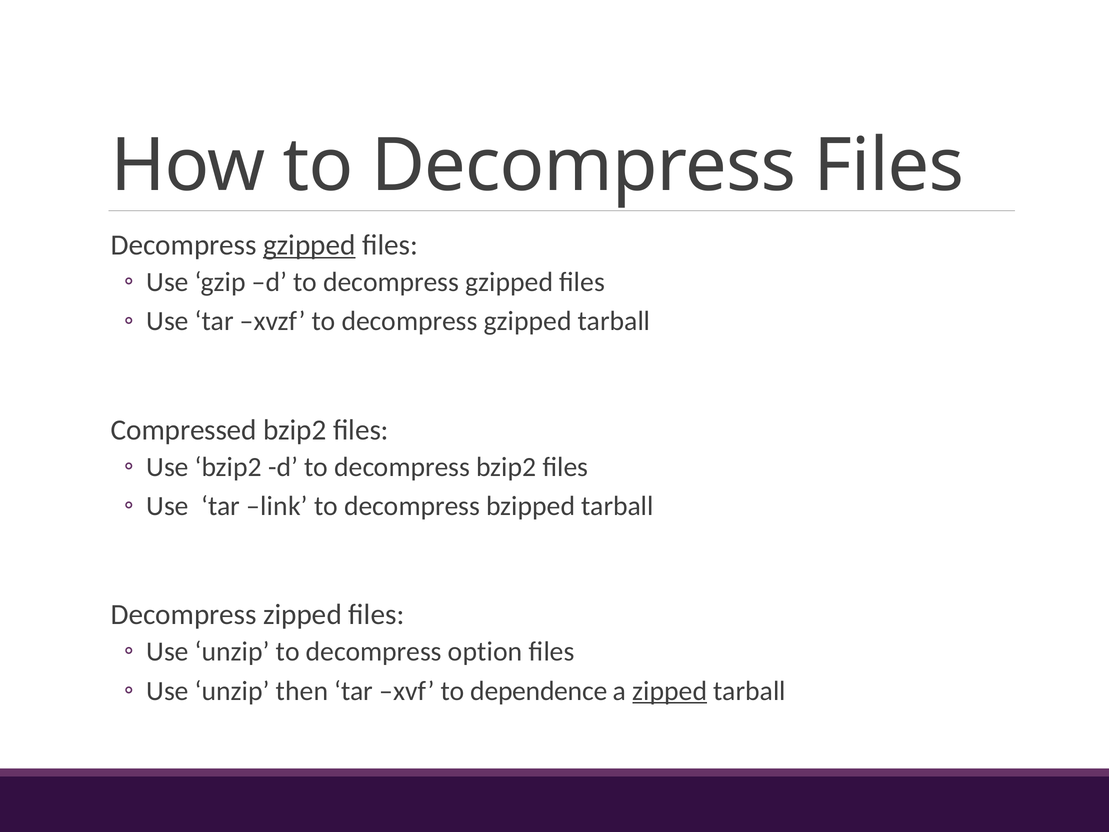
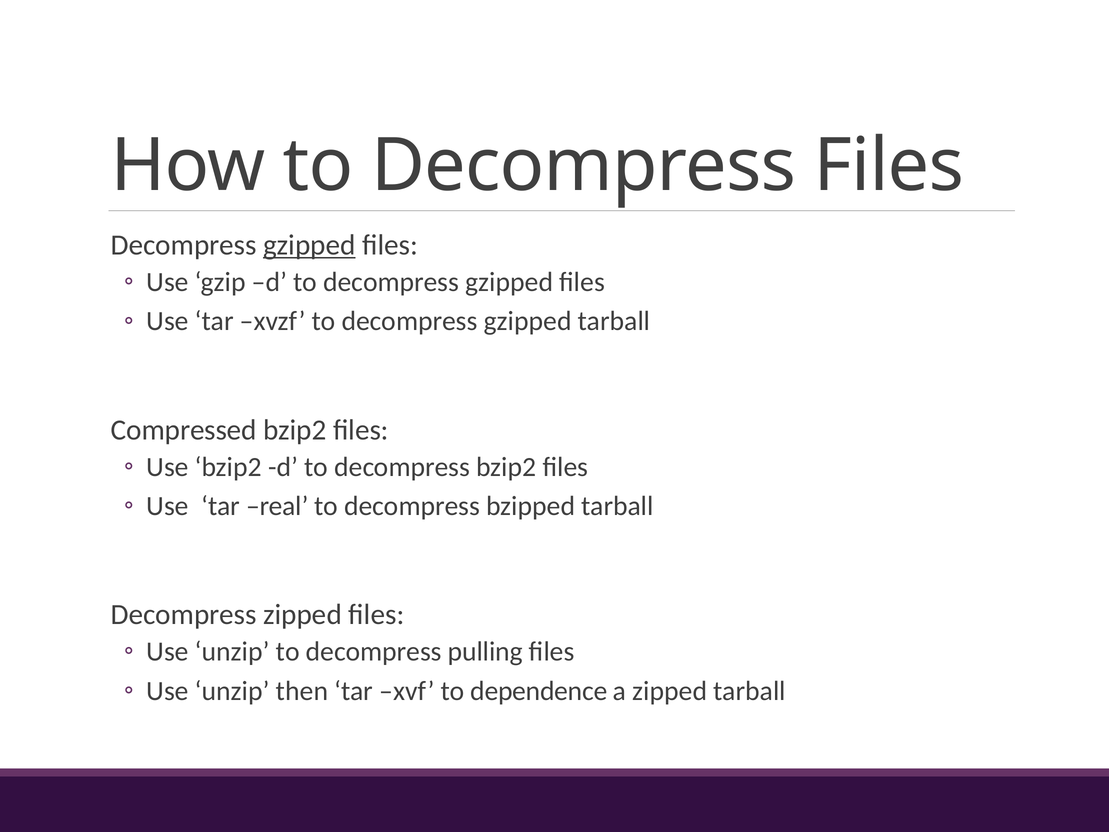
link: link -> real (277, 506)
option: option -> pulling (485, 651)
zipped underline: present -> none (670, 691)
